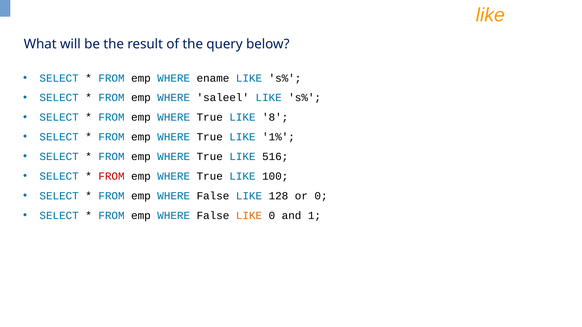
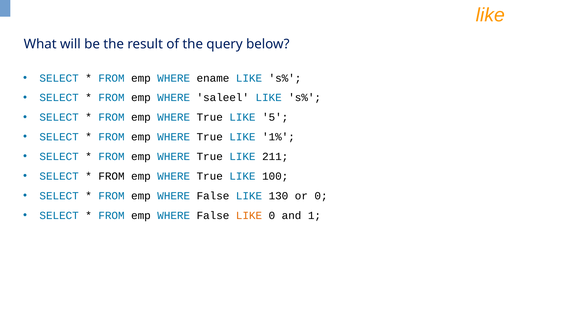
8: 8 -> 5 (275, 117)
516: 516 -> 211 (275, 157)
FROM colour: red -> black (111, 176)
128: 128 -> 130 (278, 196)
